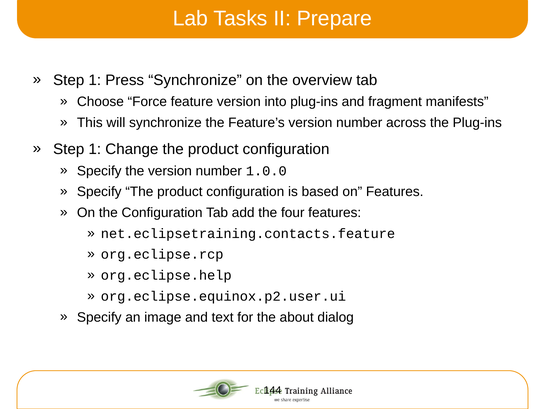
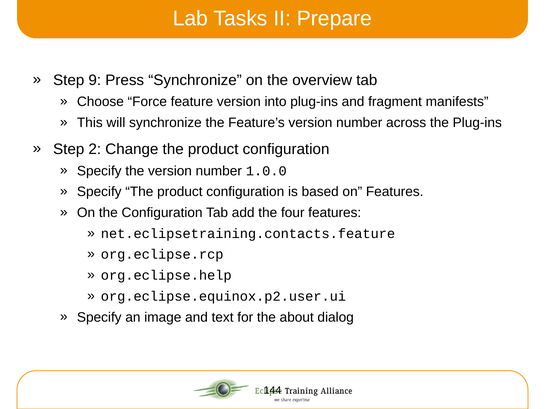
1: 1 -> 9 (95, 80)
1: 1 -> 2 (95, 149)
